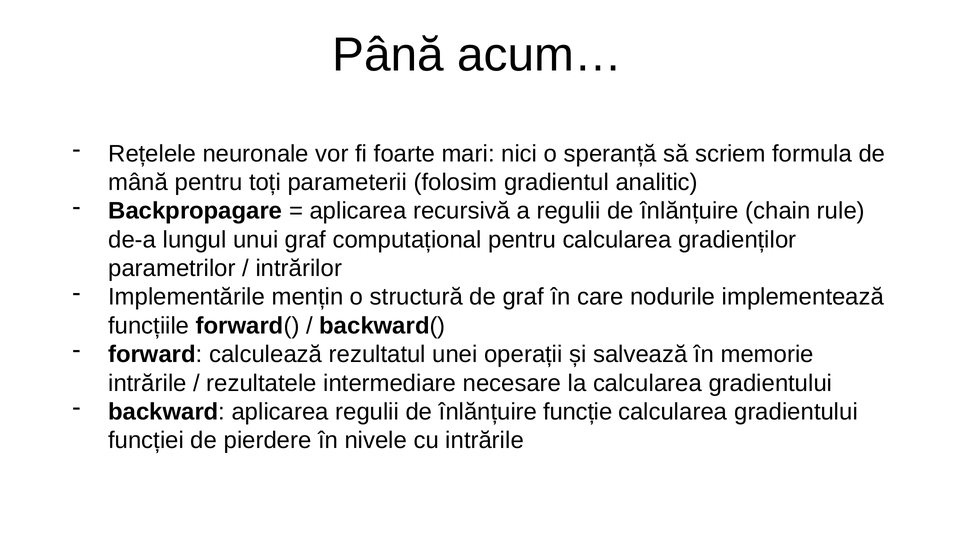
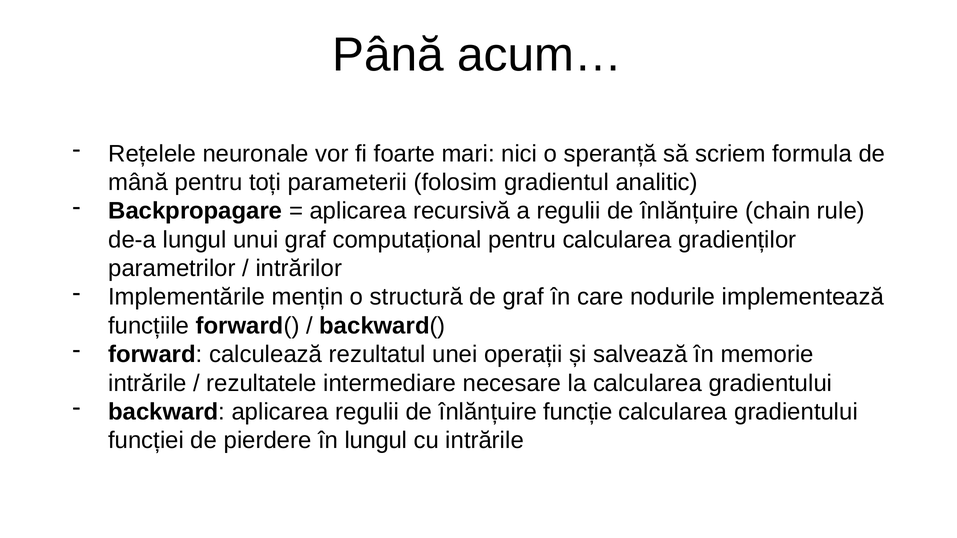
în nivele: nivele -> lungul (376, 441)
